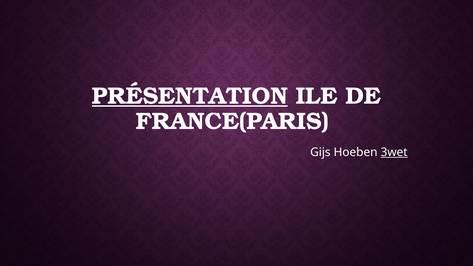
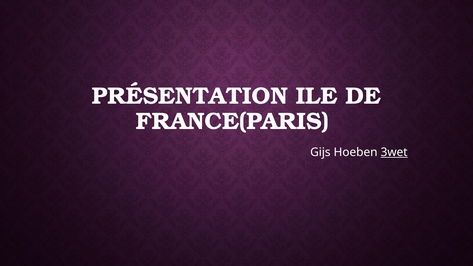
PRÉSENTATION underline: present -> none (190, 96)
